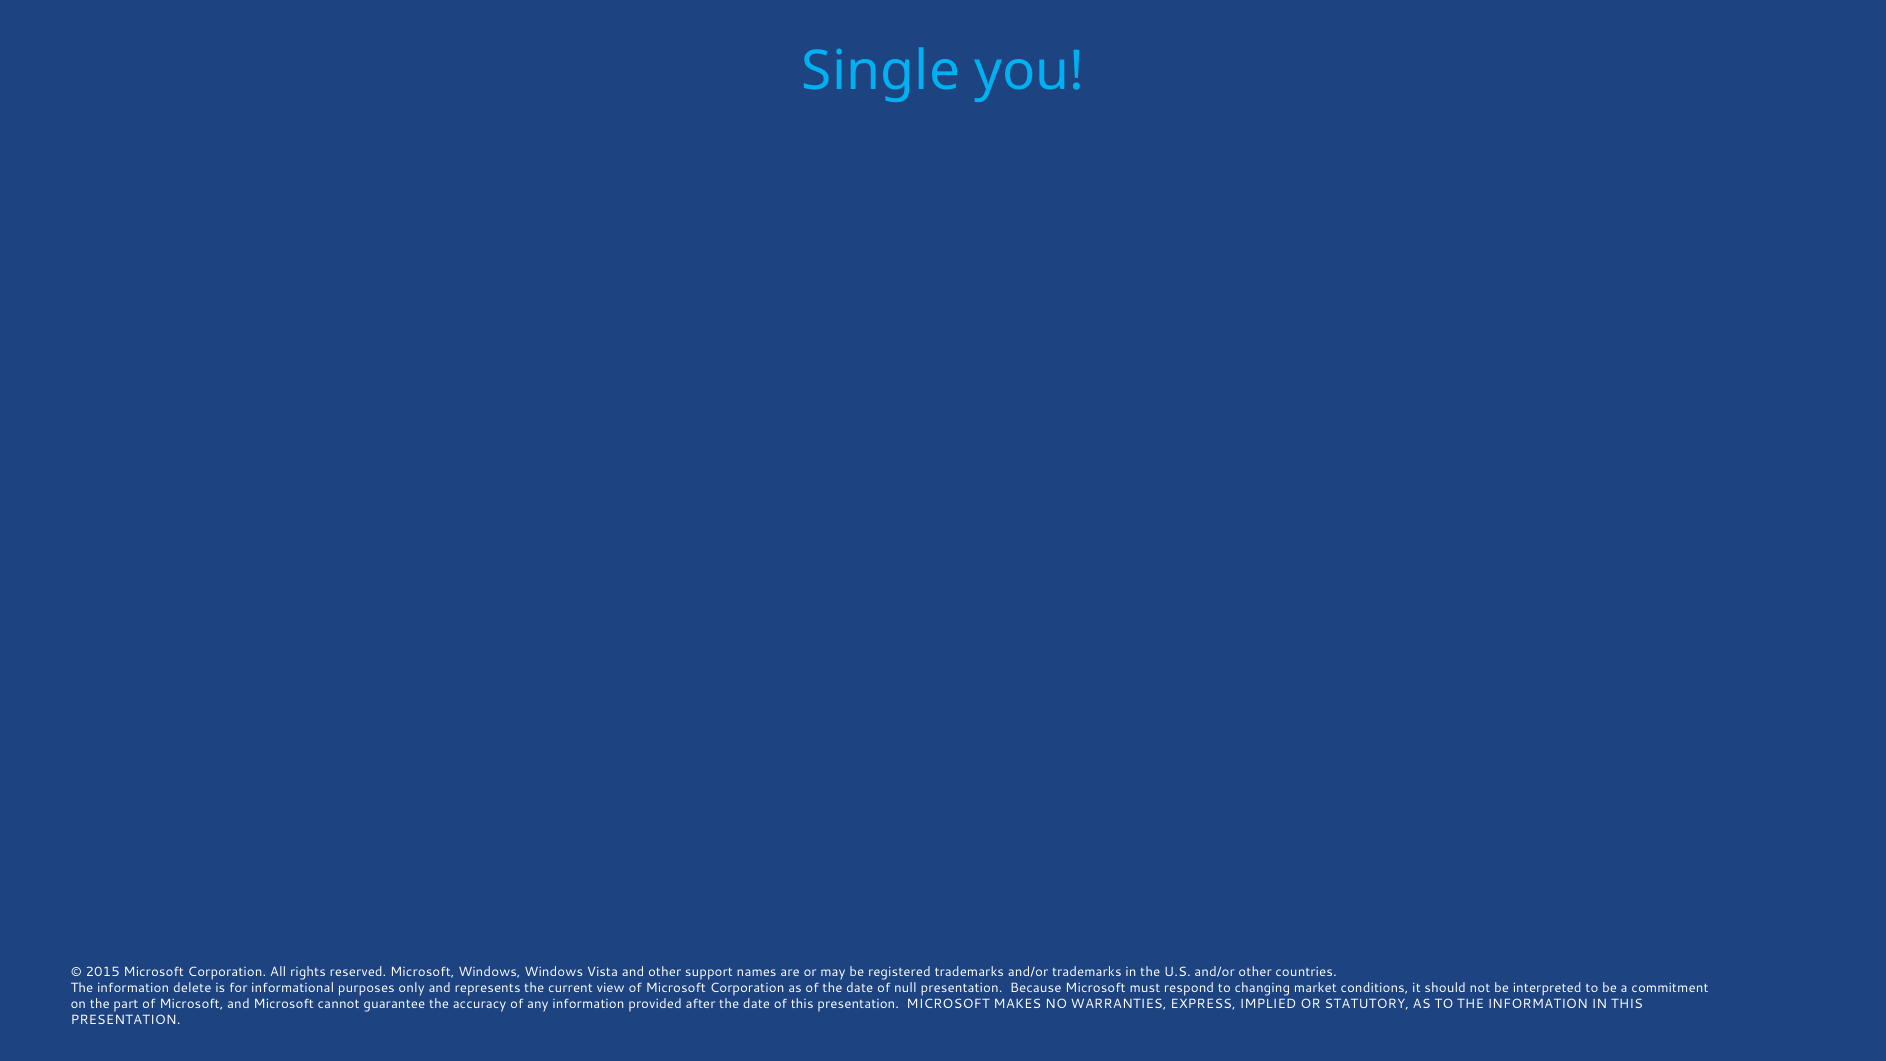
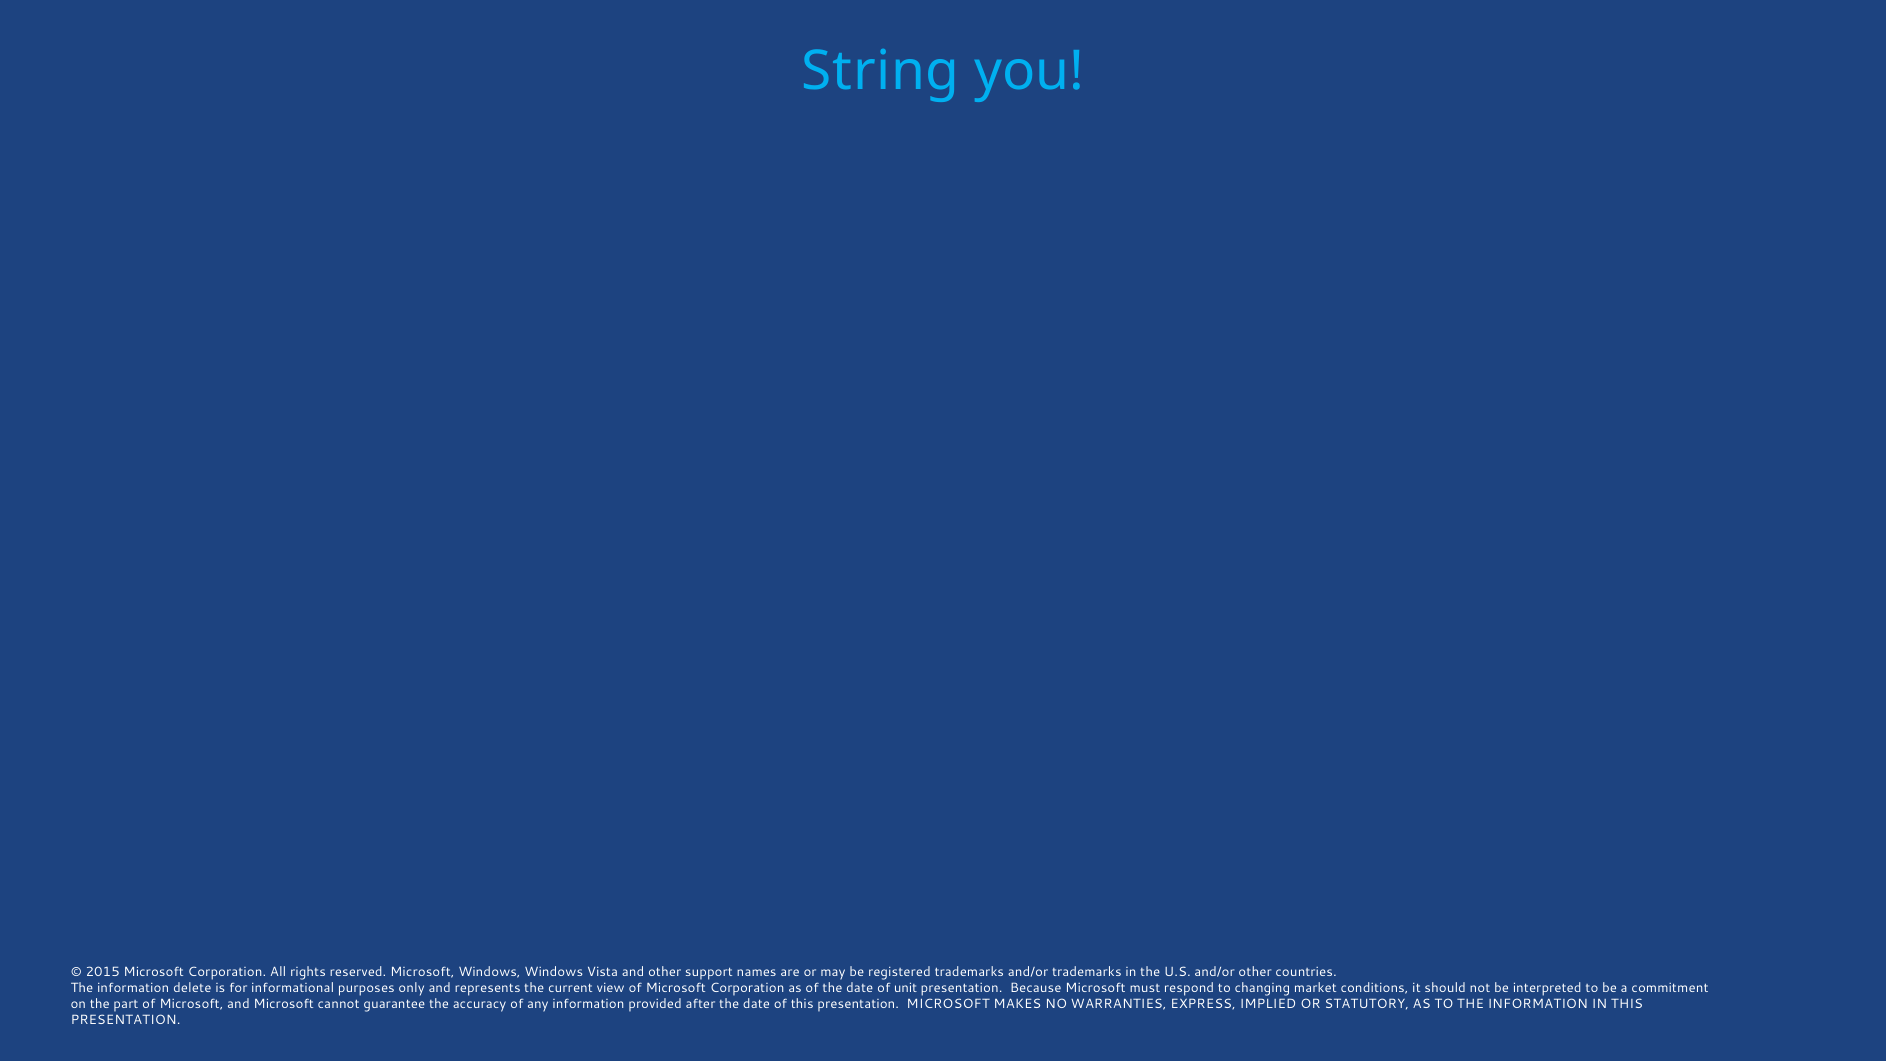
Single: Single -> String (881, 71)
null: null -> unit (906, 988)
